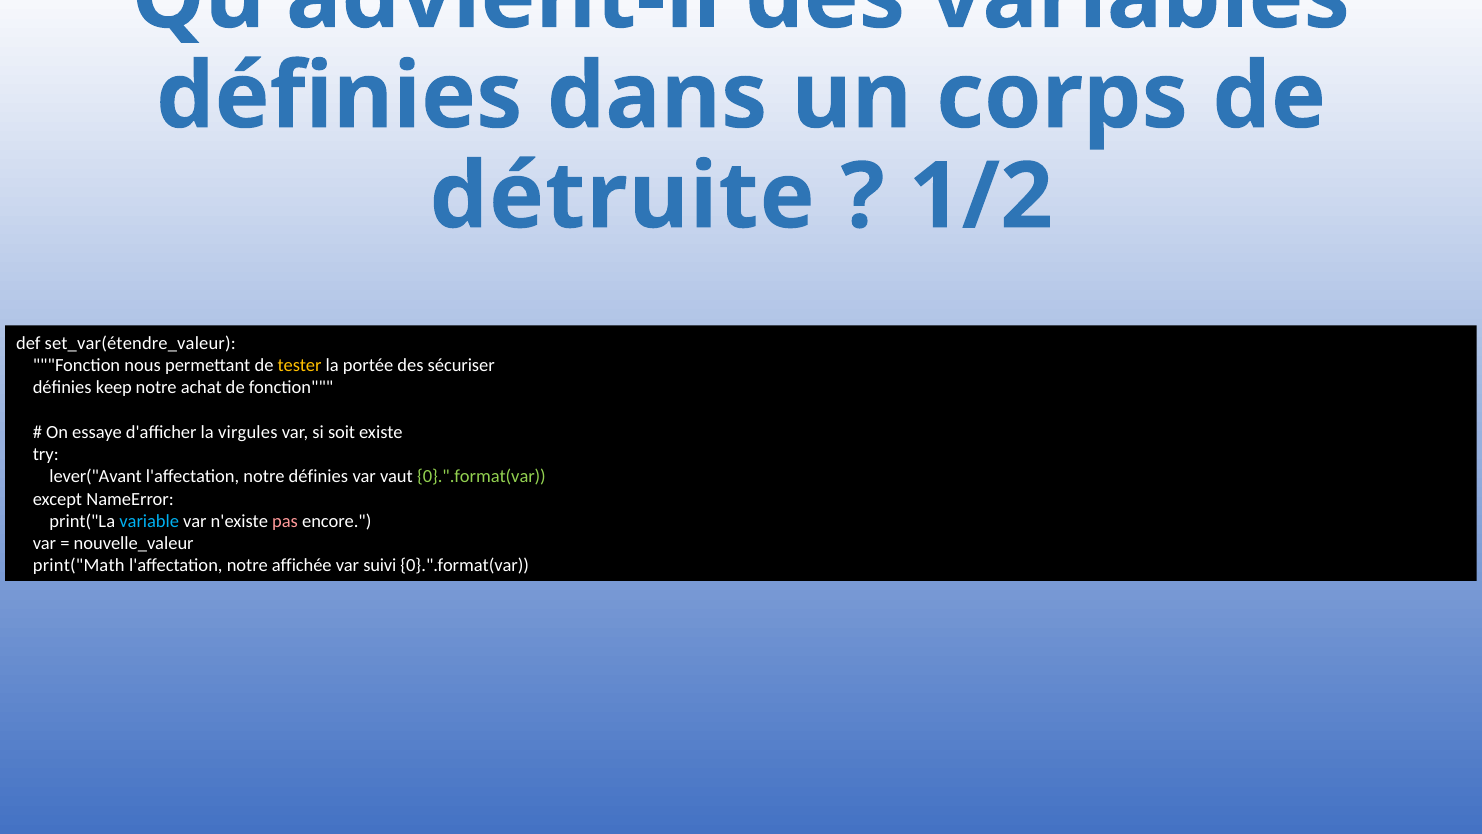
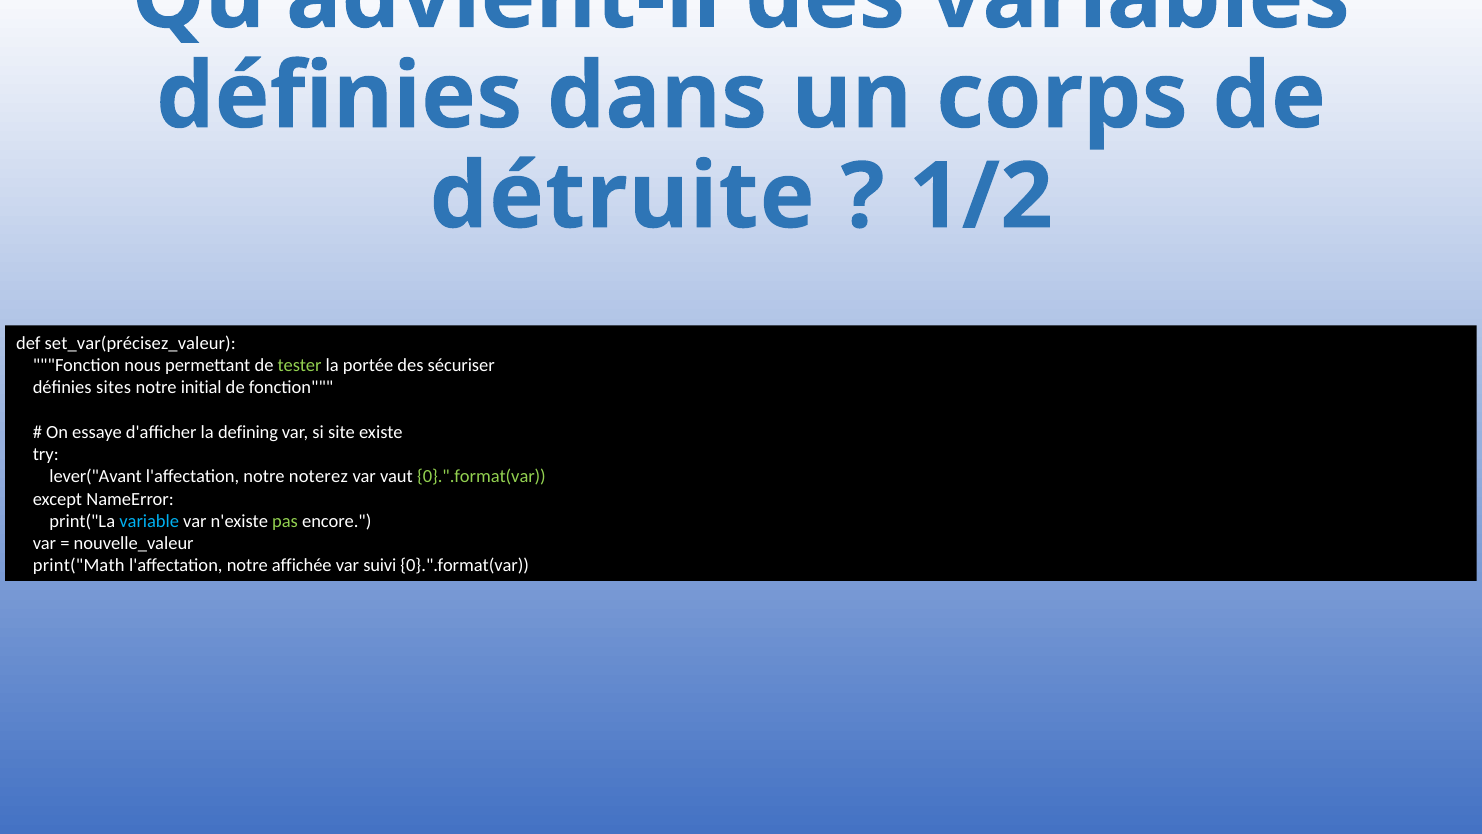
set_var(étendre_valeur: set_var(étendre_valeur -> set_var(précisez_valeur (140, 343)
tester colour: yellow -> light green (300, 365)
keep: keep -> sites (114, 388)
achat: achat -> initial (201, 388)
virgules: virgules -> defining (248, 432)
soit: soit -> site (341, 432)
notre définies: définies -> noterez (318, 477)
pas colour: pink -> light green (285, 521)
